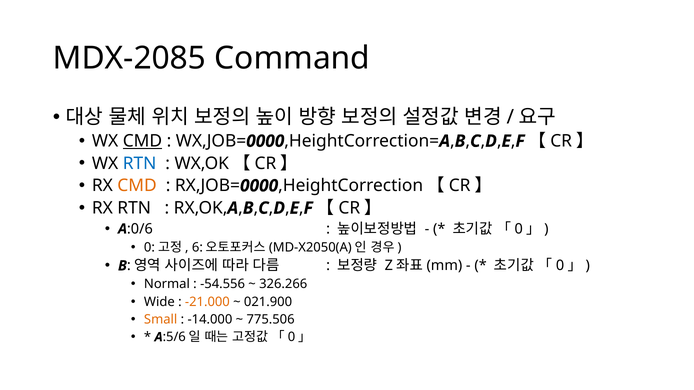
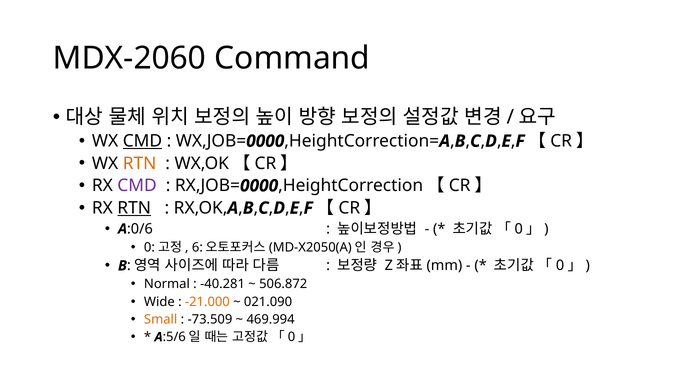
MDX-2085: MDX-2085 -> MDX-2060 (129, 58)
RTN colour: blue -> orange (140, 164)
CMD colour: orange -> purple (137, 186)
RTN underline: none -> present (134, 208)
-54.556: -54.556 -> -40.281 (223, 284)
326.266: 326.266 -> 506.872 (283, 284)
021.900: 021.900 -> 021.090 (268, 302)
-14.000: -14.000 -> -73.509 (210, 320)
775.506: 775.506 -> 469.994 (271, 320)
